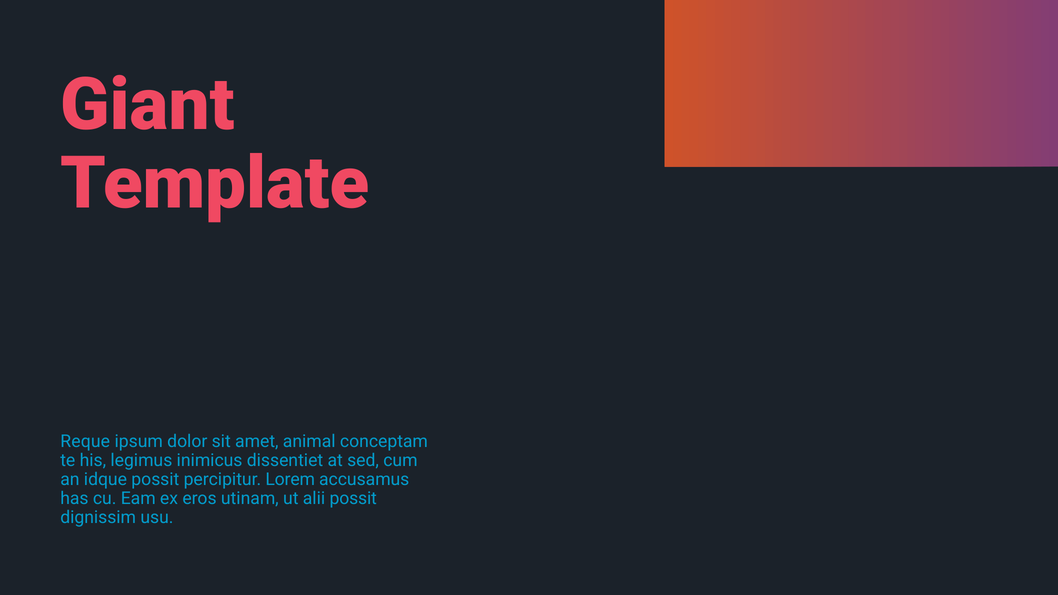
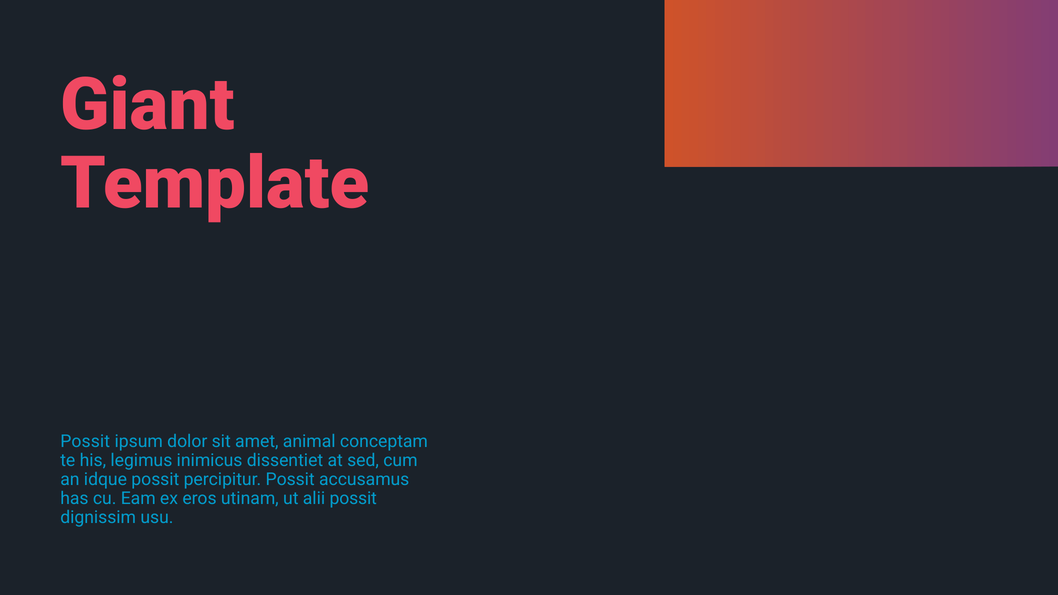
Reque: Reque -> Possit (85, 441)
percipitur Lorem: Lorem -> Possit (290, 480)
